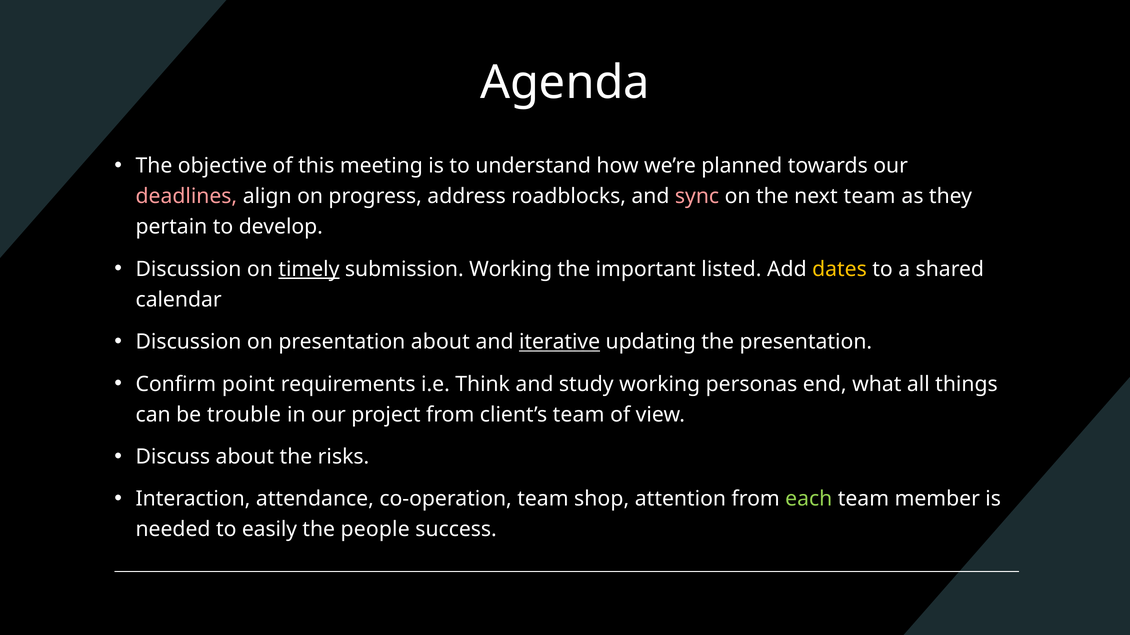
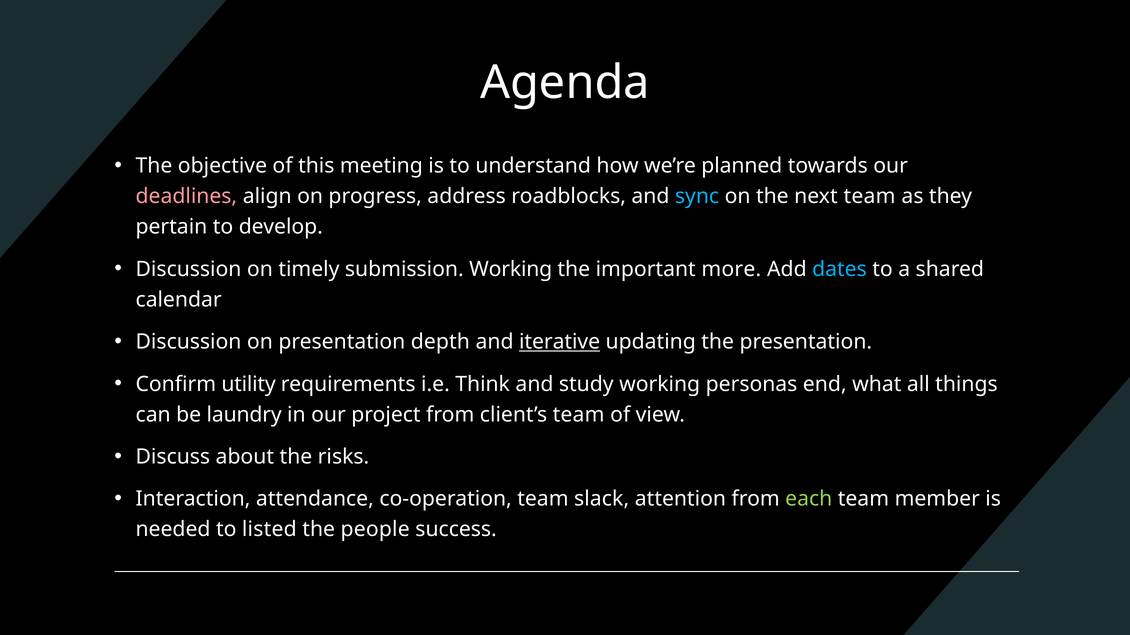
sync colour: pink -> light blue (697, 197)
timely underline: present -> none (309, 269)
listed: listed -> more (731, 269)
dates colour: yellow -> light blue (839, 269)
presentation about: about -> depth (440, 342)
point: point -> utility (249, 384)
trouble: trouble -> laundry (244, 415)
shop: shop -> slack (602, 500)
easily: easily -> listed (269, 530)
